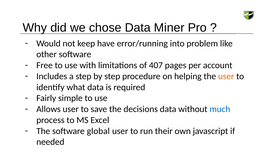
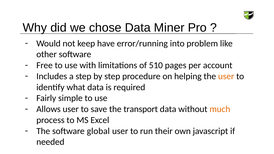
407: 407 -> 510 (156, 65)
decisions: decisions -> transport (141, 109)
much colour: blue -> orange (220, 109)
